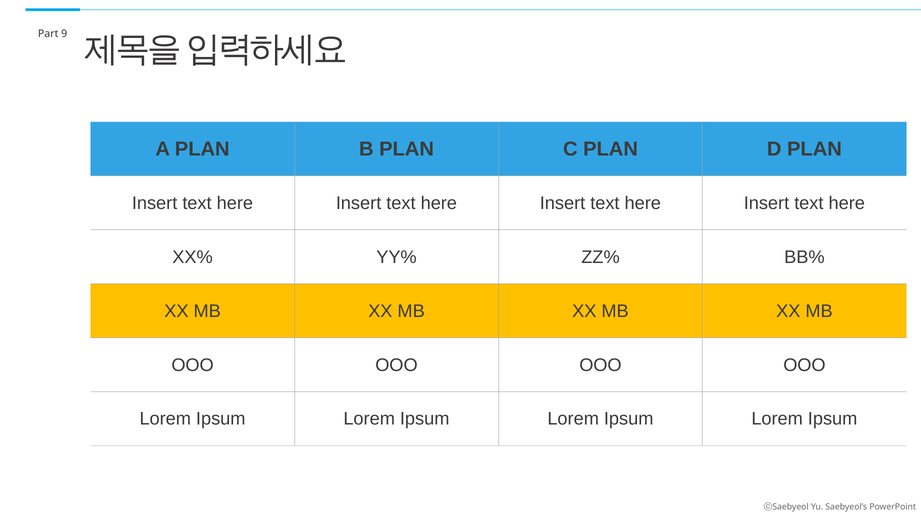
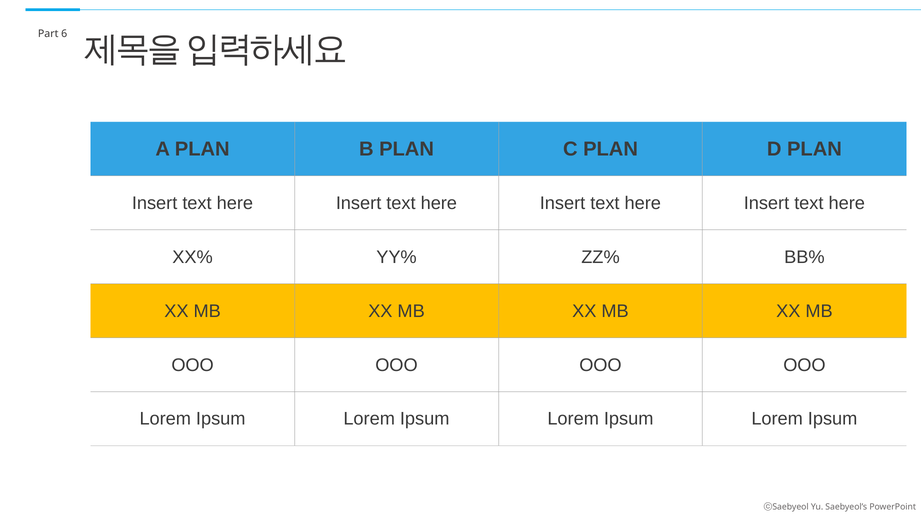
9: 9 -> 6 (64, 34)
